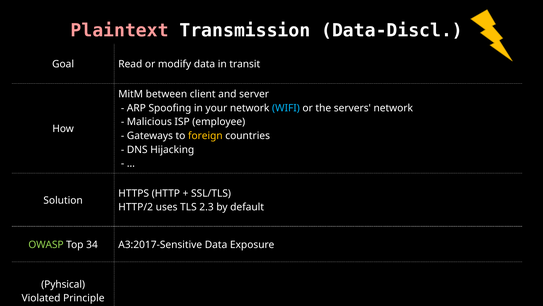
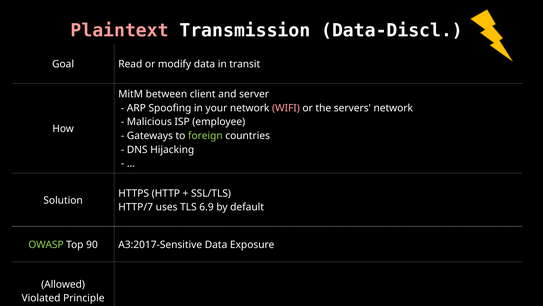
WIFI colour: light blue -> pink (286, 108)
foreign colour: yellow -> light green (205, 136)
HTTP/2: HTTP/2 -> HTTP/7 (136, 207)
2.3: 2.3 -> 6.9 (207, 207)
34: 34 -> 90 (92, 244)
Pyhsical: Pyhsical -> Allowed (63, 284)
